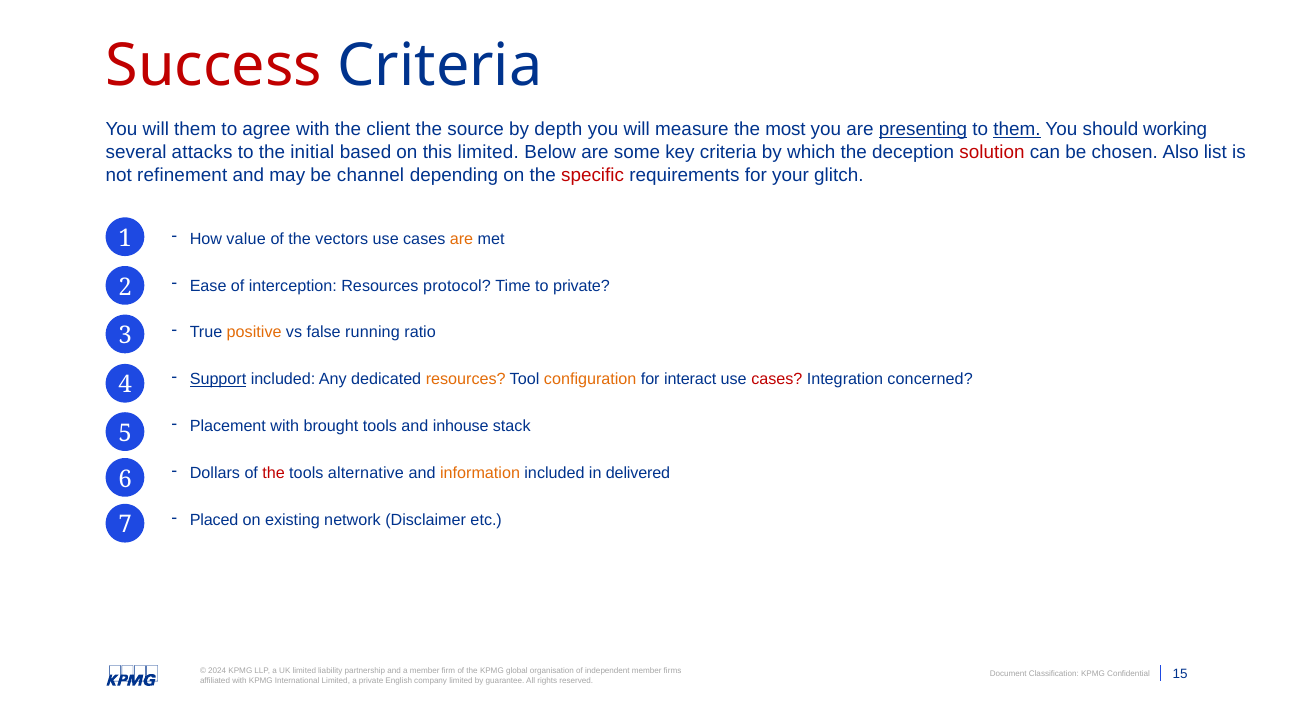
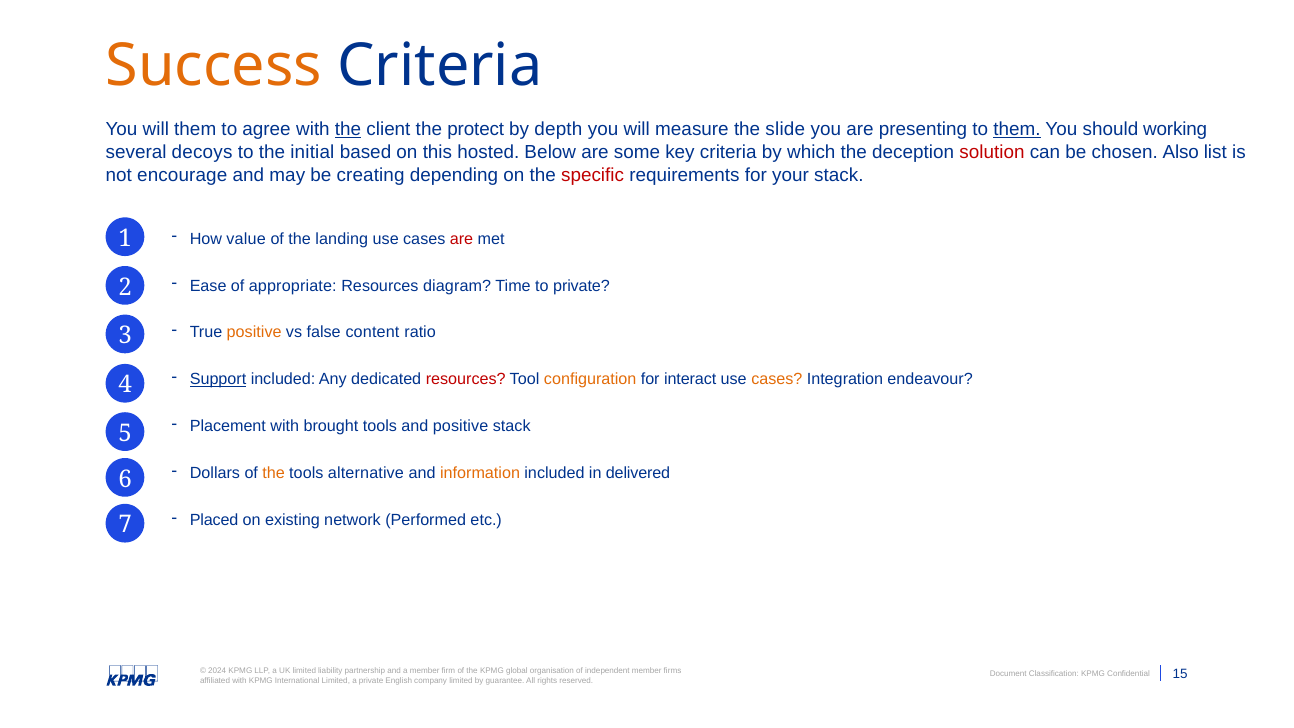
Success colour: red -> orange (214, 66)
the underline: none -> present (348, 129)
source: source -> protect (476, 129)
most: most -> slide (785, 129)
presenting underline: present -> none (923, 129)
attacks: attacks -> decoys (202, 152)
this limited: limited -> hosted (488, 152)
refinement: refinement -> encourage (182, 175)
channel: channel -> creating (371, 175)
your glitch: glitch -> stack (839, 175)
vectors: vectors -> landing (342, 239)
are colour: orange -> red (462, 239)
interception: interception -> appropriate (293, 286)
protocol: protocol -> diagram (457, 286)
running: running -> content (372, 333)
resources colour: orange -> red (466, 379)
cases colour: red -> orange (777, 379)
concerned: concerned -> endeavour (930, 379)
and inhouse: inhouse -> positive (461, 426)
the colour: red -> orange (274, 473)
Disclaimer: Disclaimer -> Performed (426, 520)
